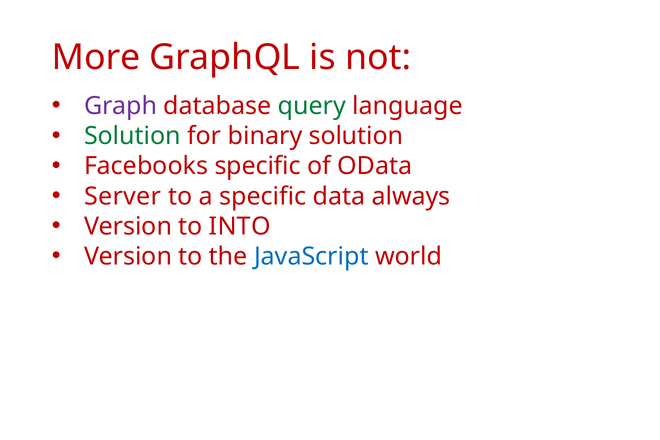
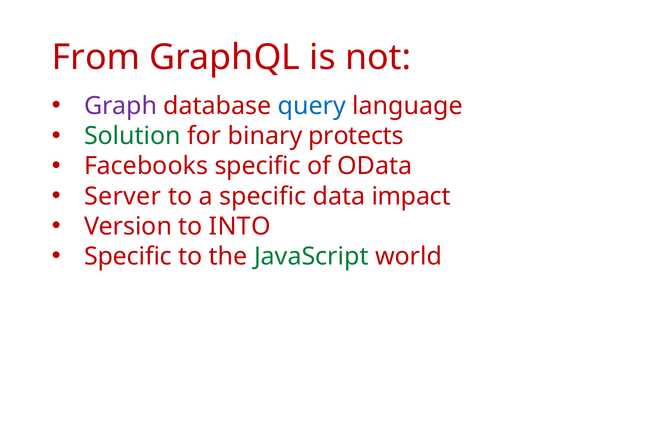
More: More -> From (96, 57)
query colour: green -> blue (312, 106)
binary solution: solution -> protects (356, 136)
always: always -> impact (411, 196)
Version: Version -> Specific (128, 256)
JavaScript colour: blue -> green (311, 256)
